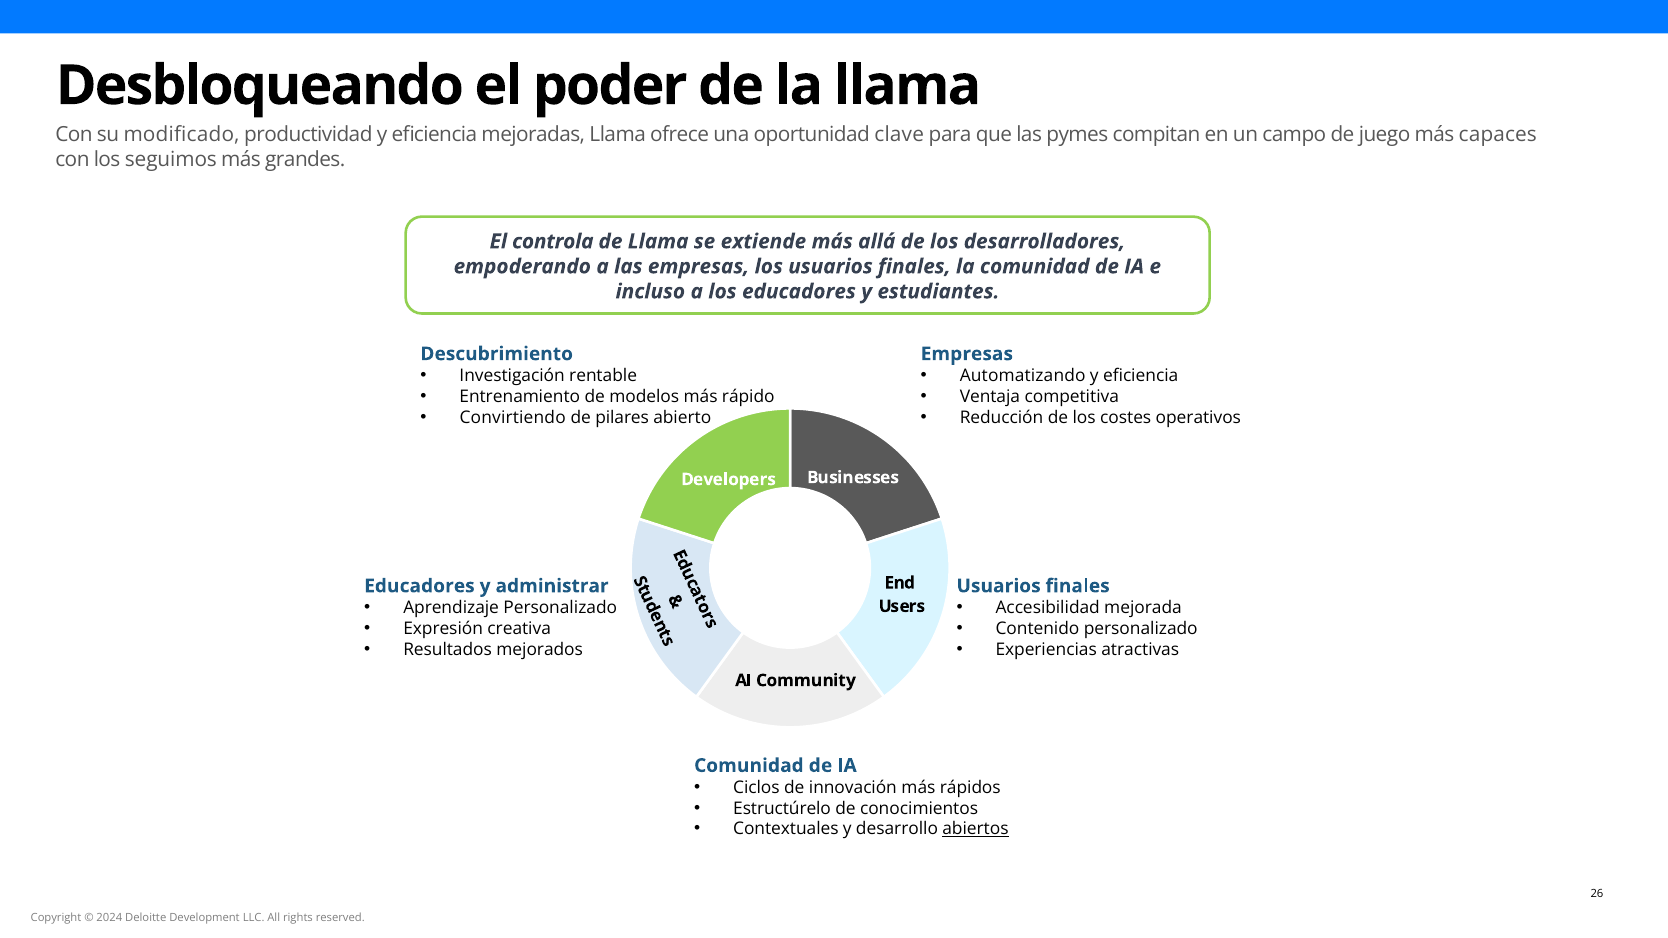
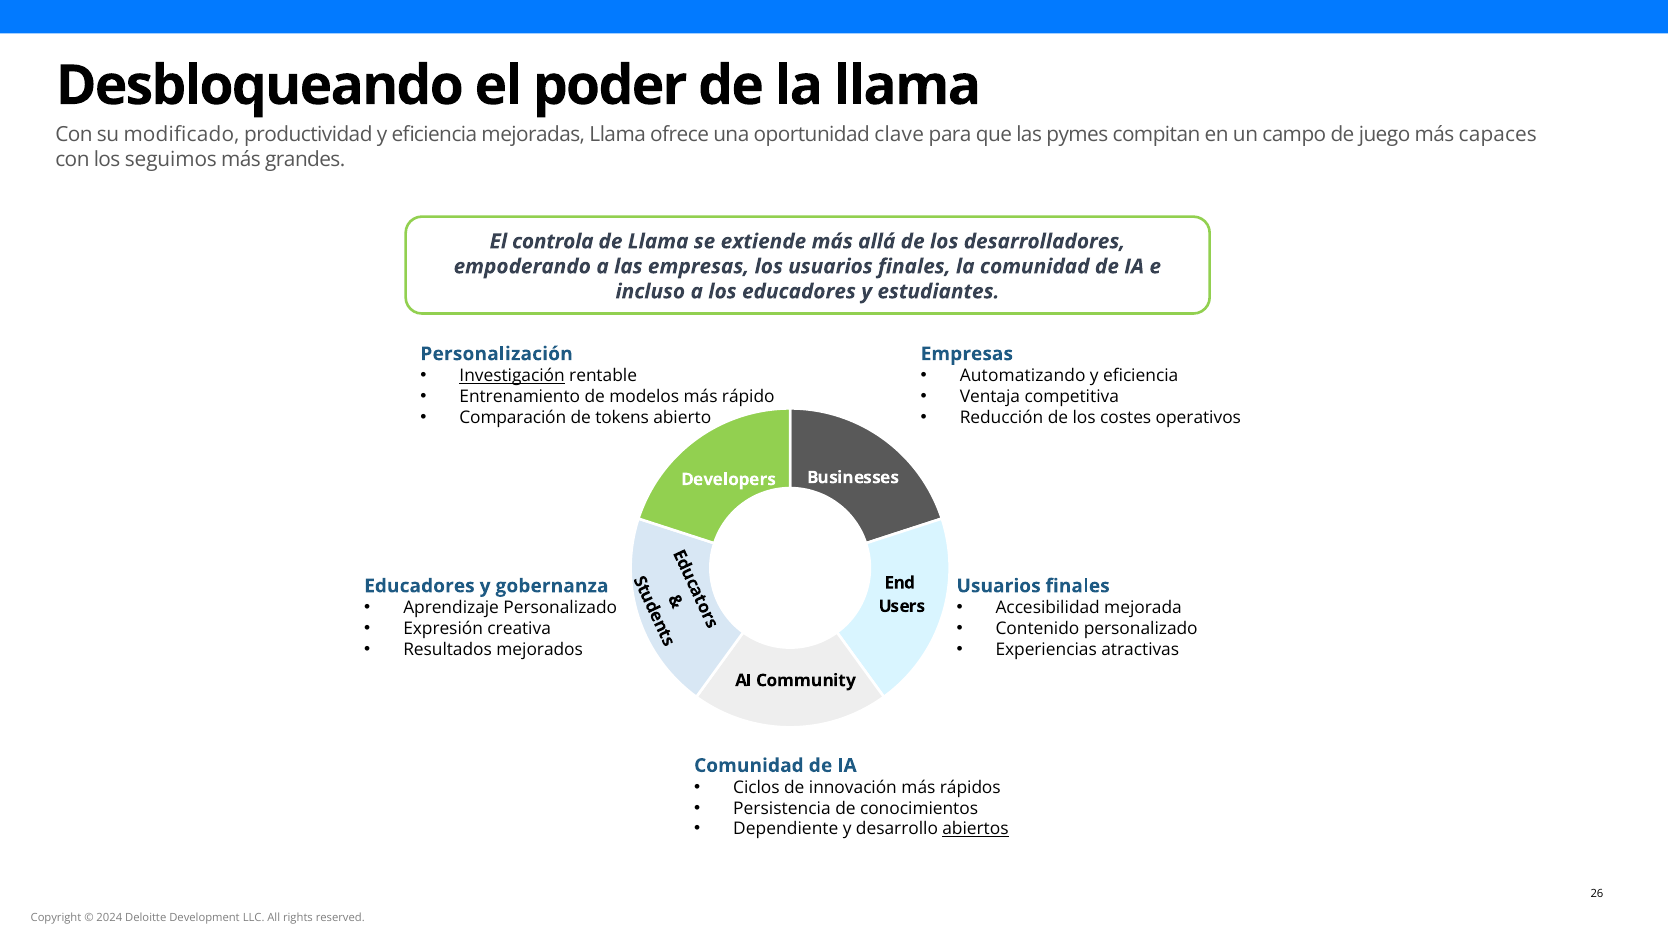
Descubrimiento: Descubrimiento -> Personalización (497, 354)
Investigación underline: none -> present (512, 376)
Convirtiendo: Convirtiendo -> Comparación (513, 418)
pilares: pilares -> tokens (622, 418)
administrar: administrar -> gobernanza (552, 586)
Estructúrelo: Estructúrelo -> Persistencia (782, 808)
Contextuales: Contextuales -> Dependiente (786, 829)
